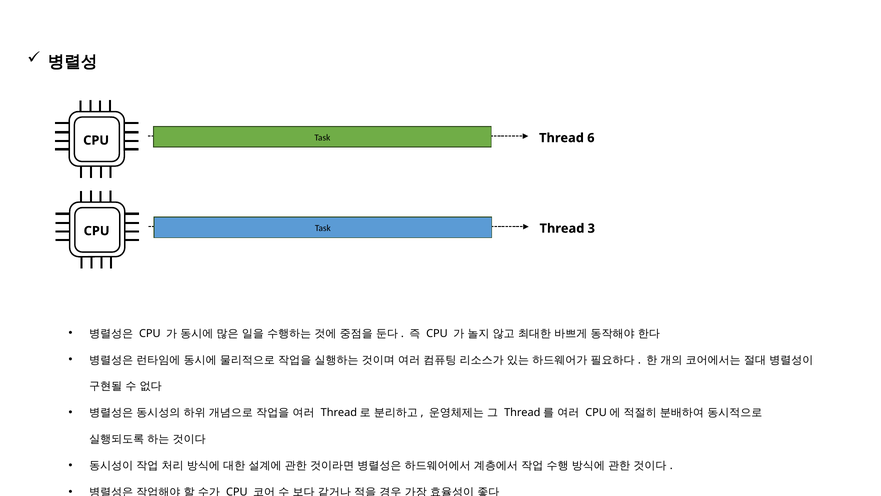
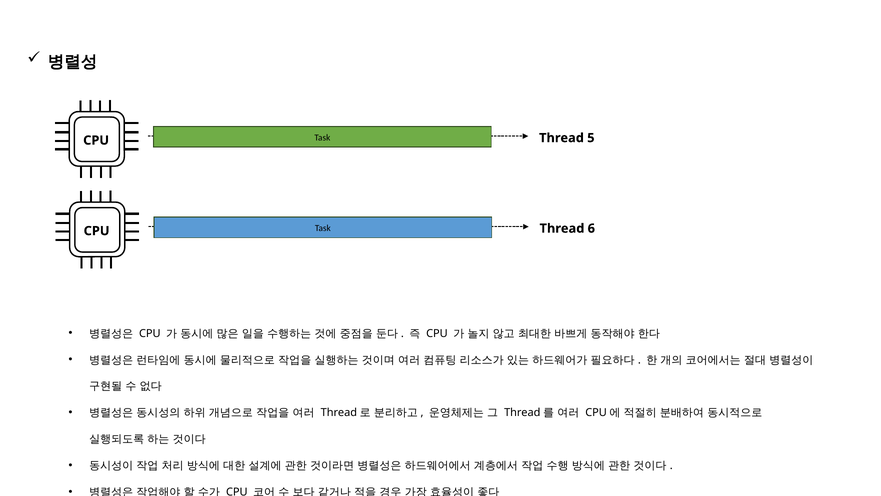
6: 6 -> 5 (591, 138)
3: 3 -> 6 (591, 228)
